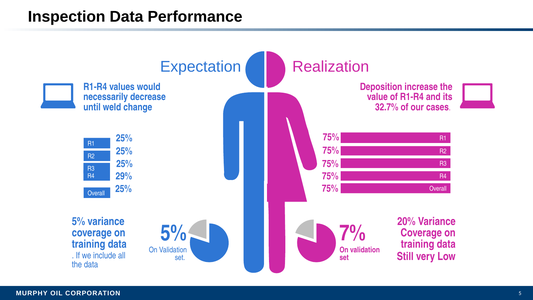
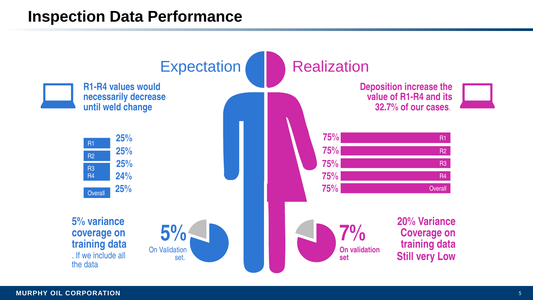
29%: 29% -> 24% (124, 176)
